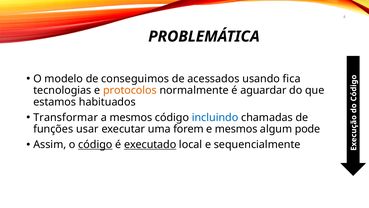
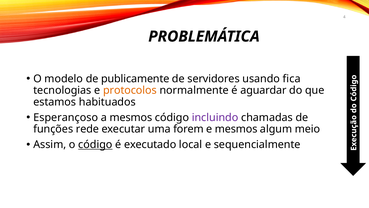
conseguimos: conseguimos -> publicamente (135, 79)
acessados: acessados -> servidores (214, 79)
Transformar: Transformar -> Esperançoso (66, 117)
incluindo colour: blue -> purple (215, 117)
usar: usar -> rede (87, 129)
pode: pode -> meio (308, 129)
executado underline: present -> none (150, 144)
